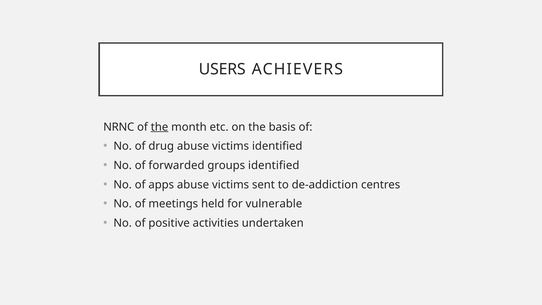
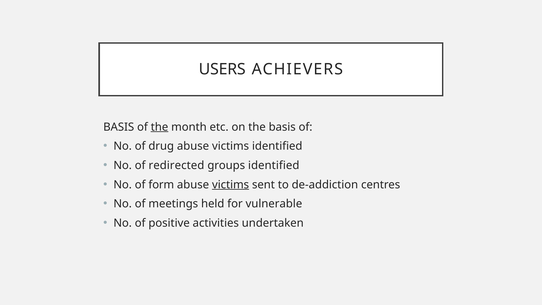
NRNC: NRNC -> BASIS (119, 127)
forwarded: forwarded -> redirected (176, 165)
apps: apps -> form (161, 185)
victims underline: none -> present (231, 185)
